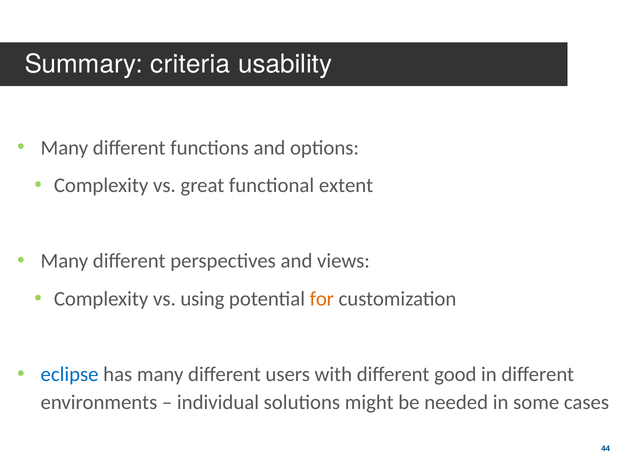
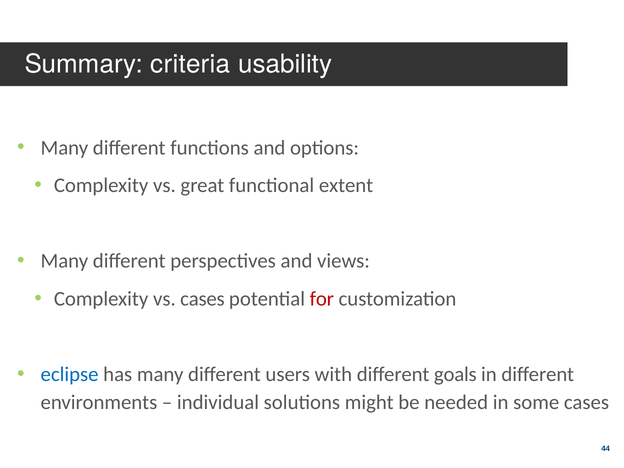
vs using: using -> cases (202, 299)
for colour: orange -> red (322, 299)
good: good -> goals (455, 374)
